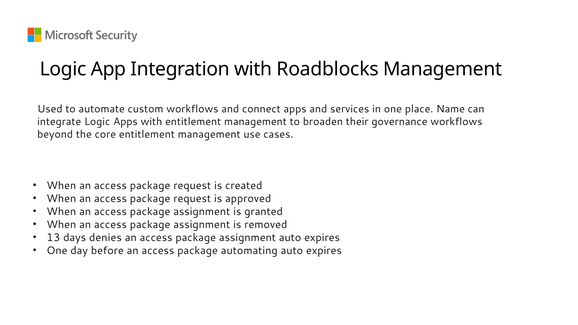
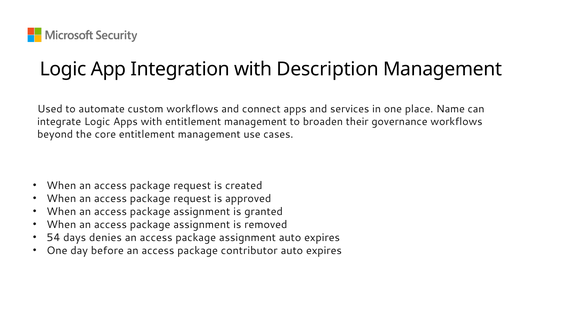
Roadblocks: Roadblocks -> Description (328, 69)
13: 13 -> 54 (53, 238)
automating: automating -> contributor (249, 251)
